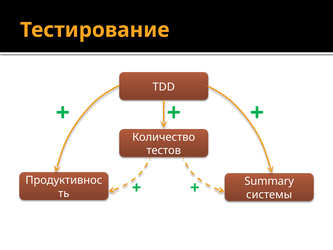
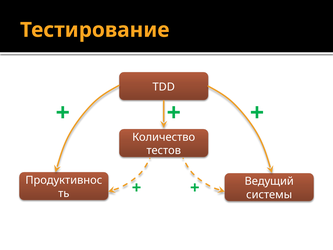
Summary: Summary -> Ведущий (269, 181)
